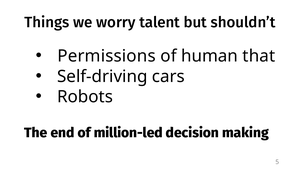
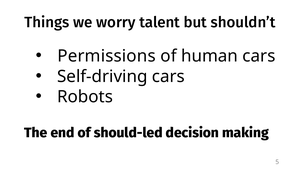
human that: that -> cars (259, 56)
million-led: million-led -> should-led (128, 133)
